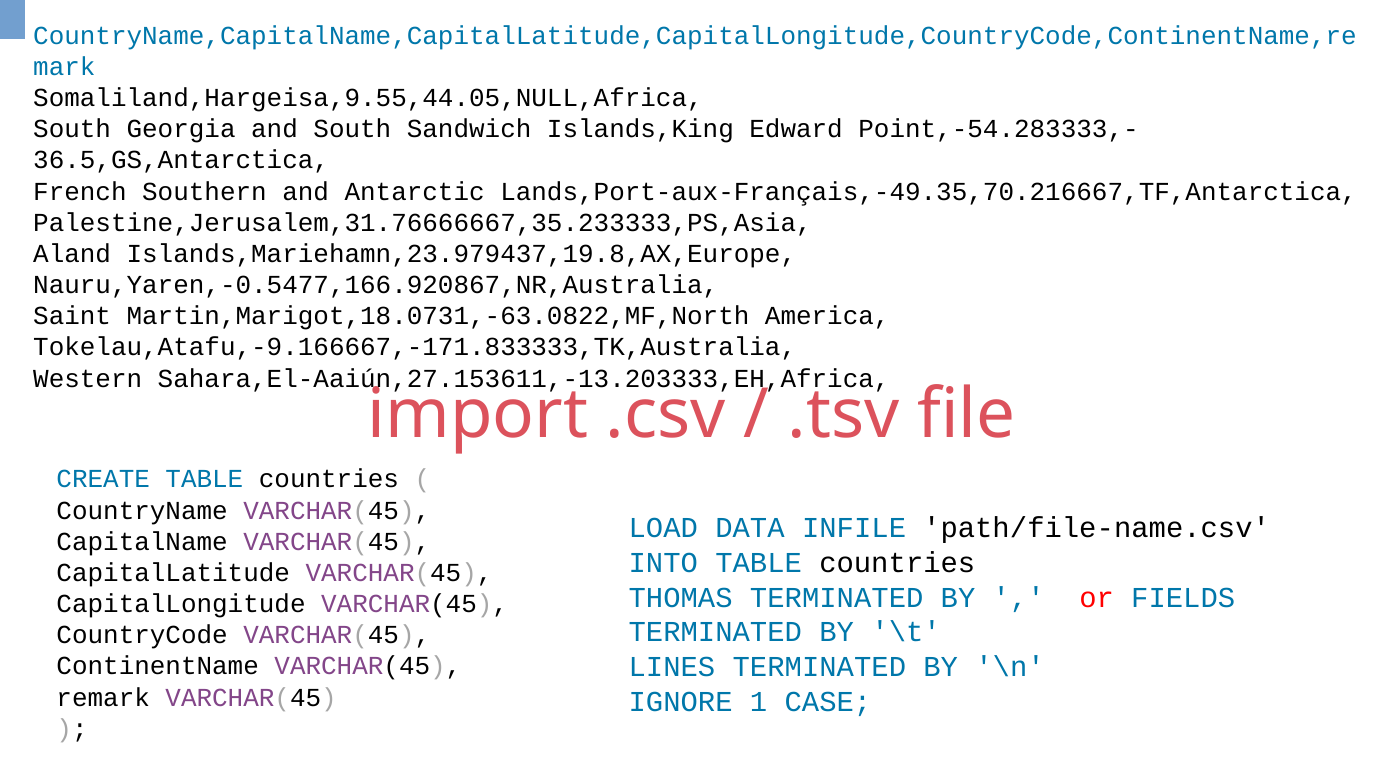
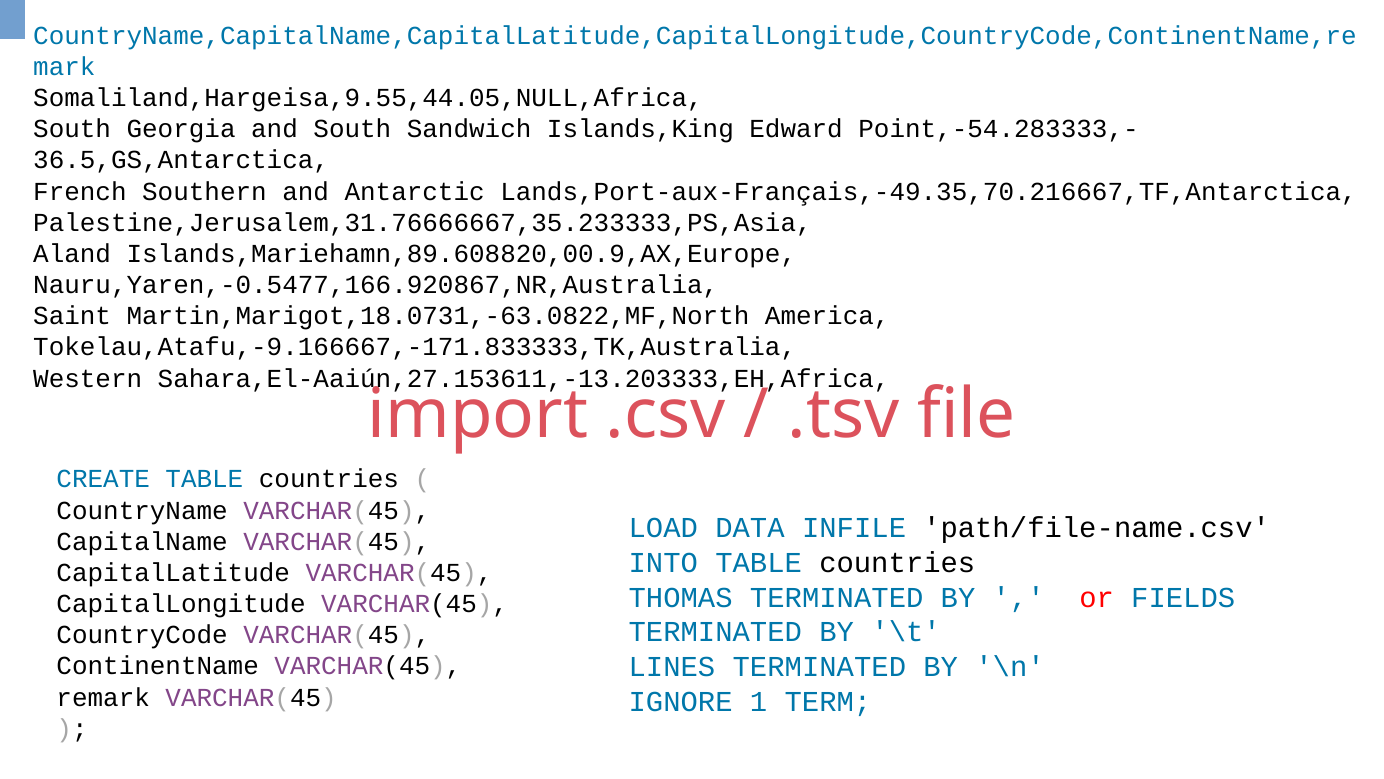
Islands,Mariehamn,23.979437,19.8,AX,Europe: Islands,Mariehamn,23.979437,19.8,AX,Europe -> Islands,Mariehamn,89.608820,00.9,AX,Europe (461, 254)
CASE: CASE -> TERM (828, 701)
